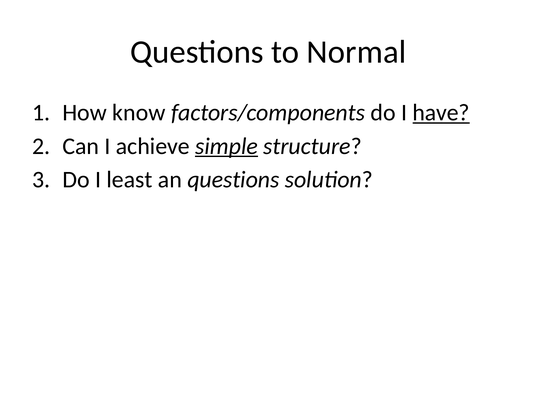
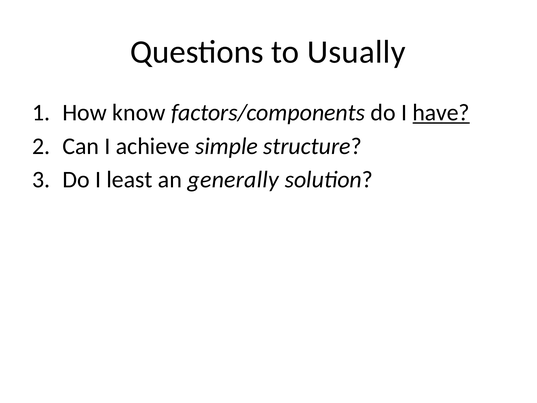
Normal: Normal -> Usually (356, 52)
simple underline: present -> none (227, 146)
an questions: questions -> generally (233, 180)
